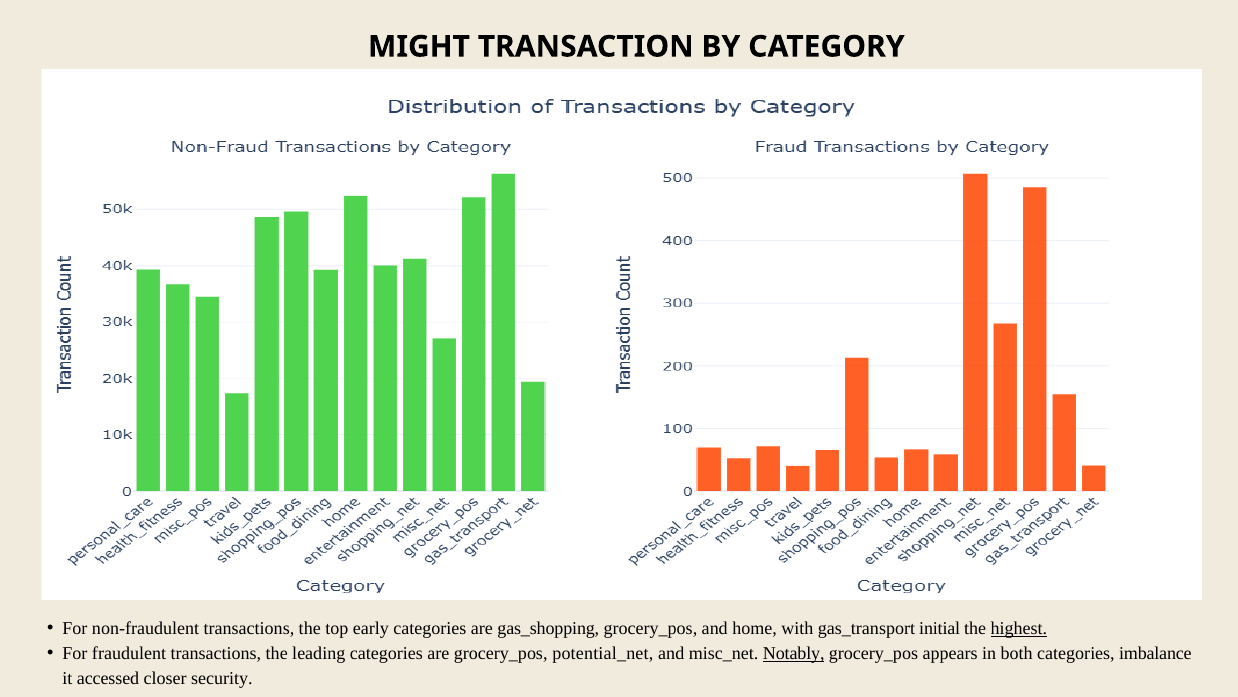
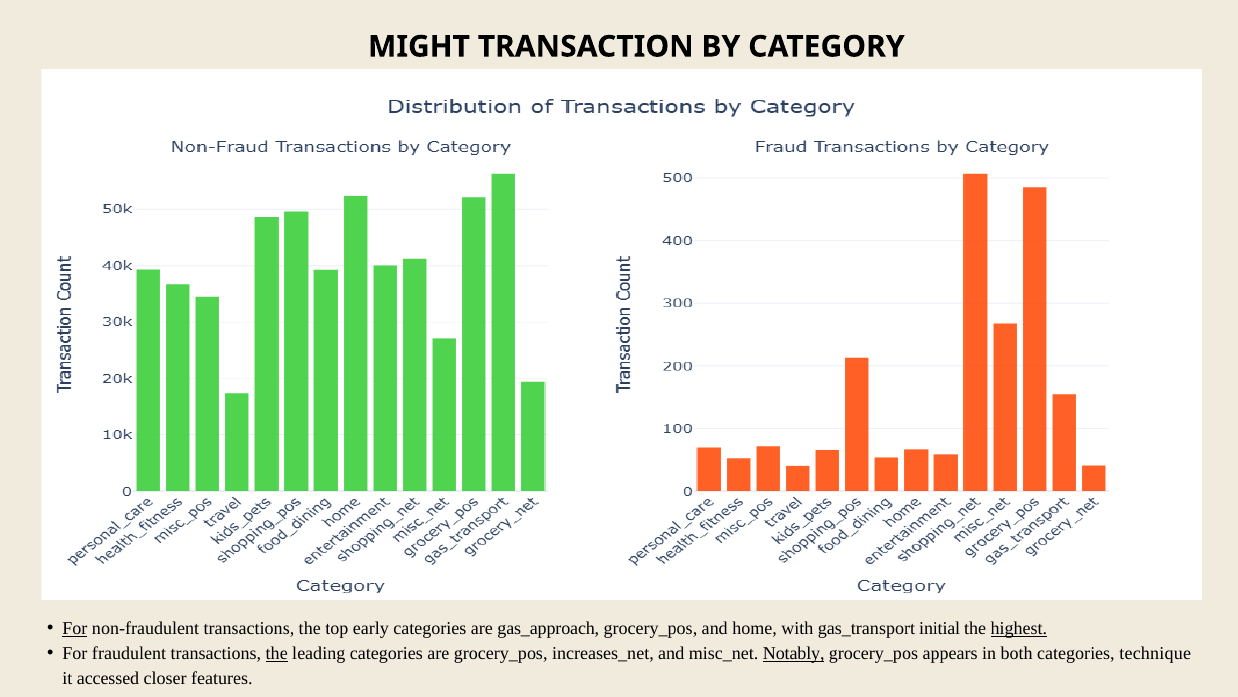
For underline: none -> present (75, 628)
gas_shopping: gas_shopping -> gas_approach (548, 628)
the underline: none -> present (277, 653)
potential_net: potential_net -> increases_net (603, 653)
imbalance: imbalance -> technique (1155, 653)
security: security -> features (222, 678)
